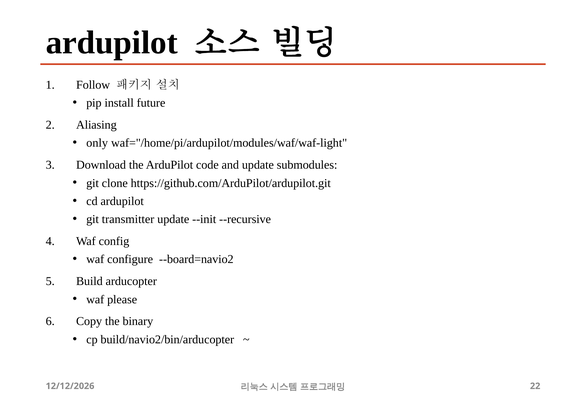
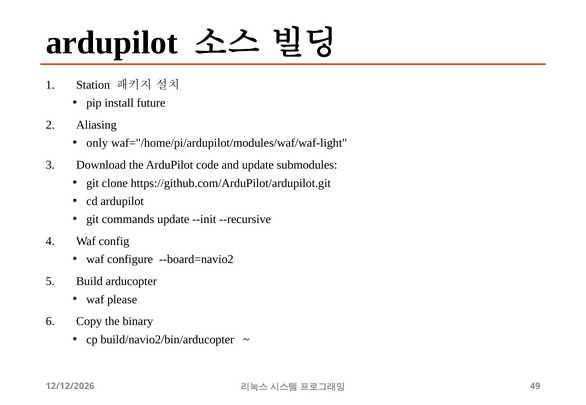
Follow: Follow -> Station (93, 85)
transmitter: transmitter -> commands (128, 220)
22: 22 -> 49 (535, 387)
